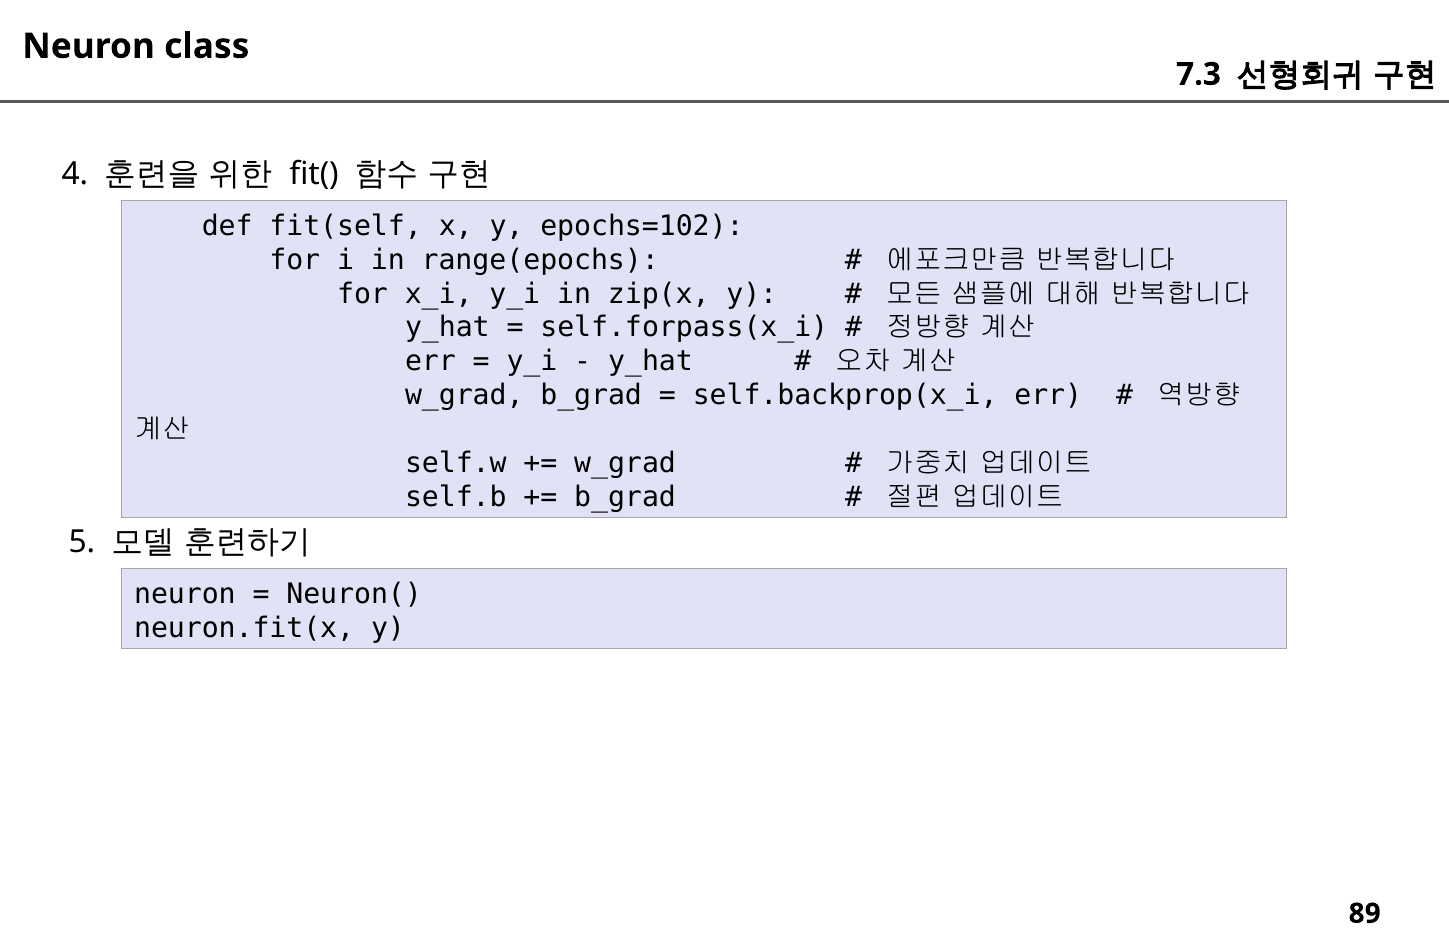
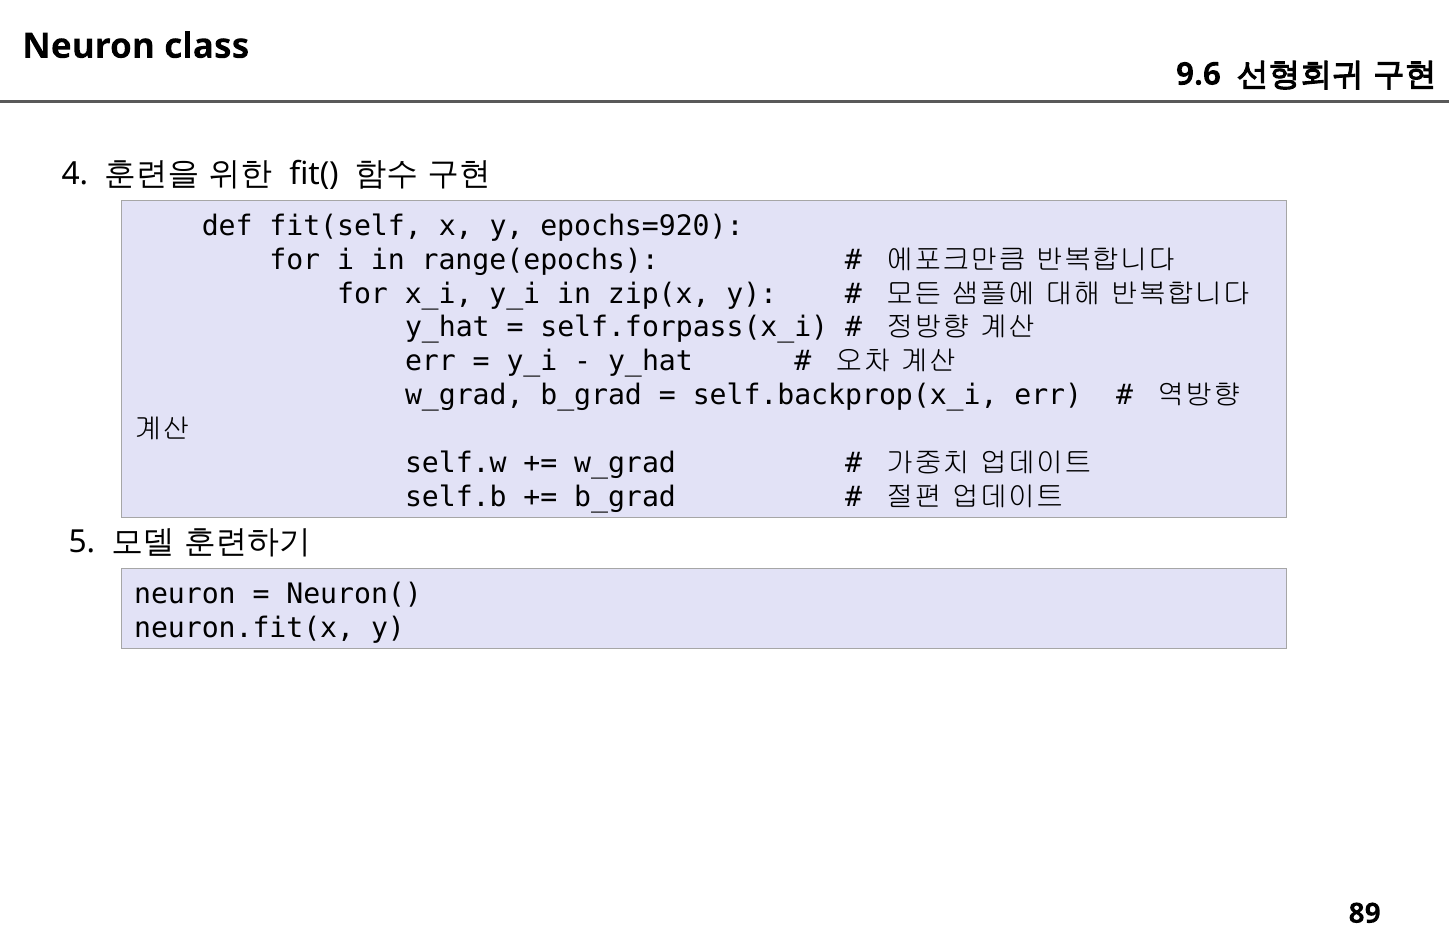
7.3: 7.3 -> 9.6 (1199, 74)
epochs=102: epochs=102 -> epochs=920 (642, 226)
